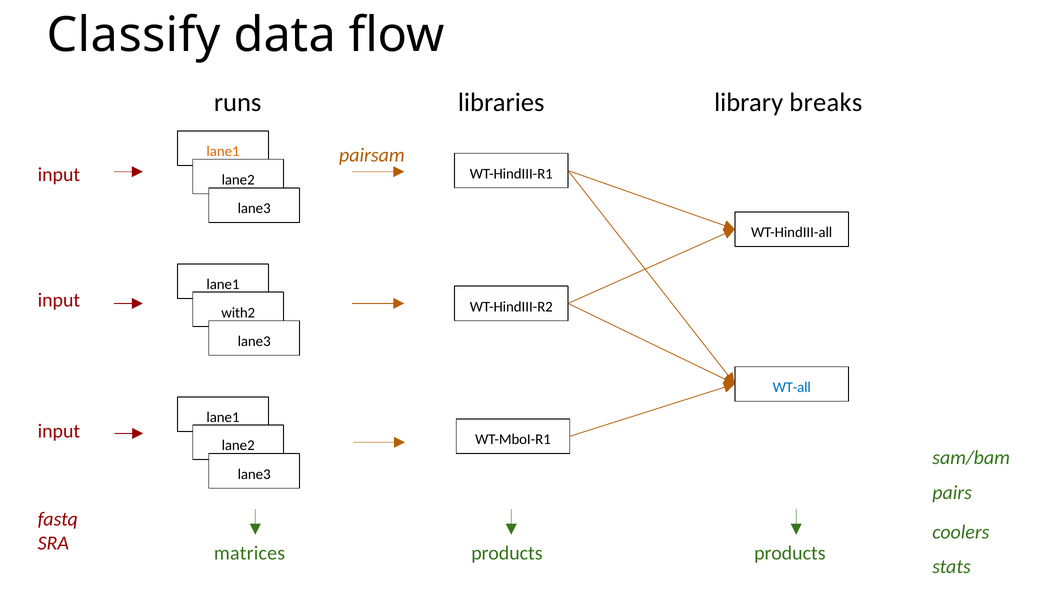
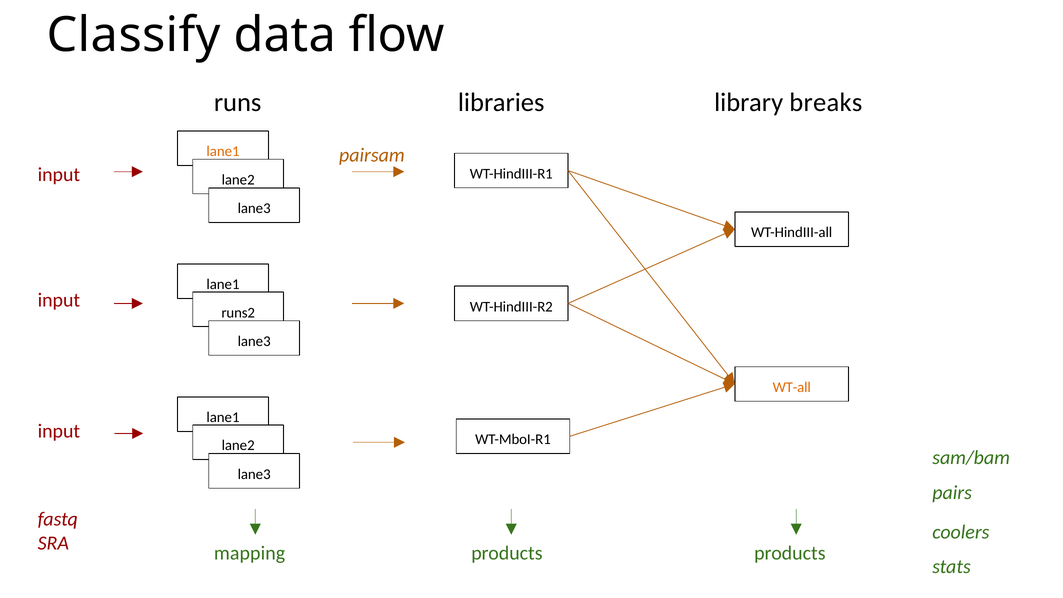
with2: with2 -> runs2 (238, 313)
WT-all colour: blue -> orange (792, 387)
matrices: matrices -> mapping (250, 553)
